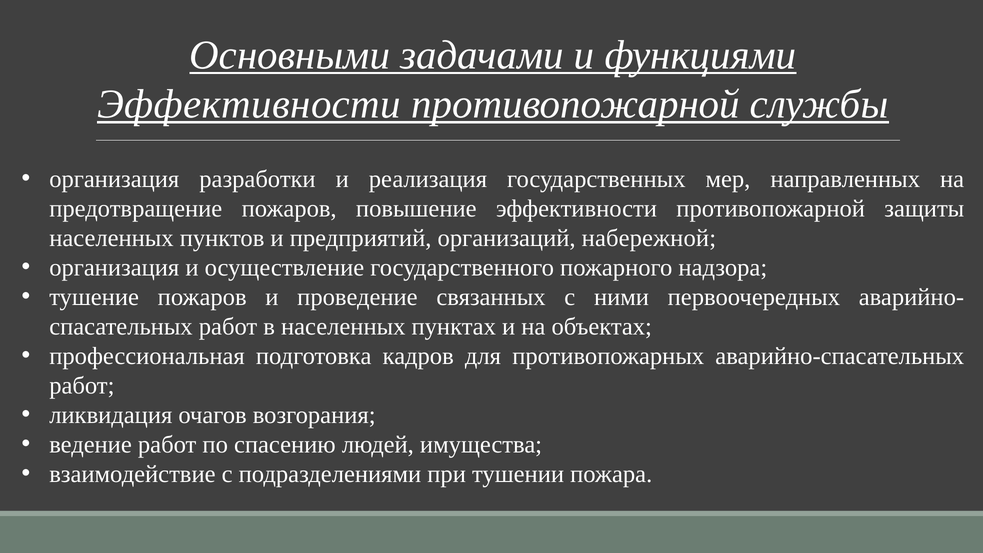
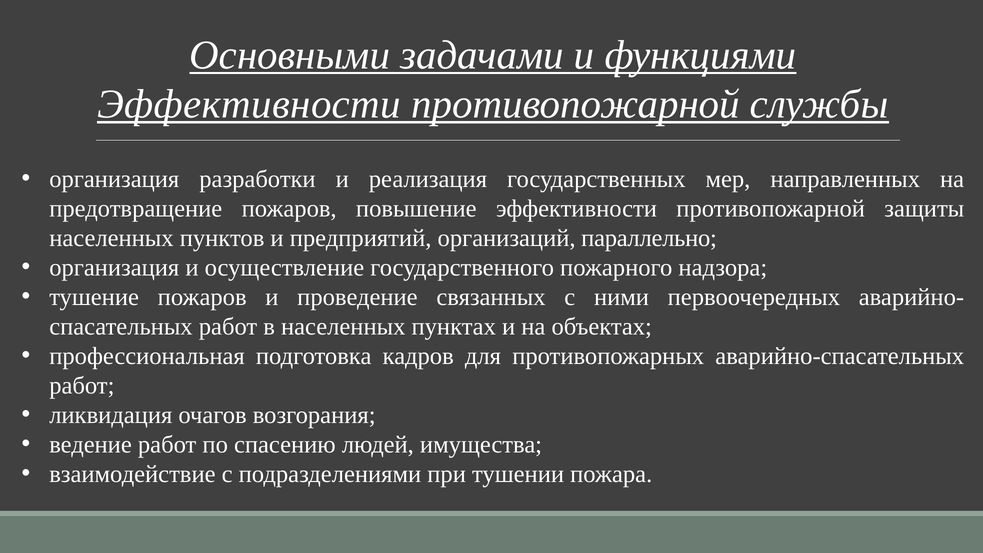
набережной: набережной -> параллельно (649, 238)
